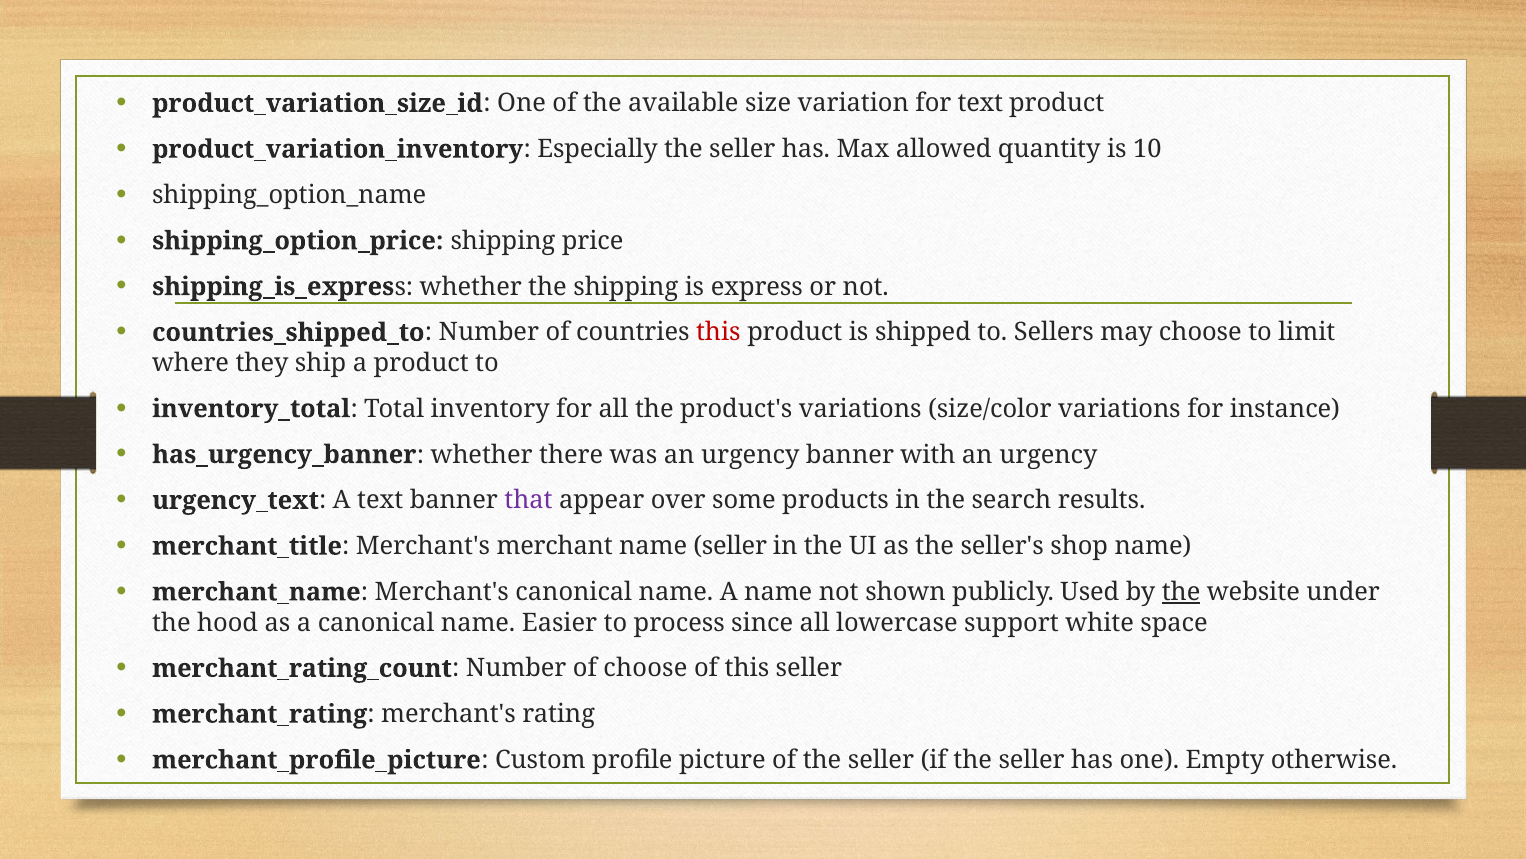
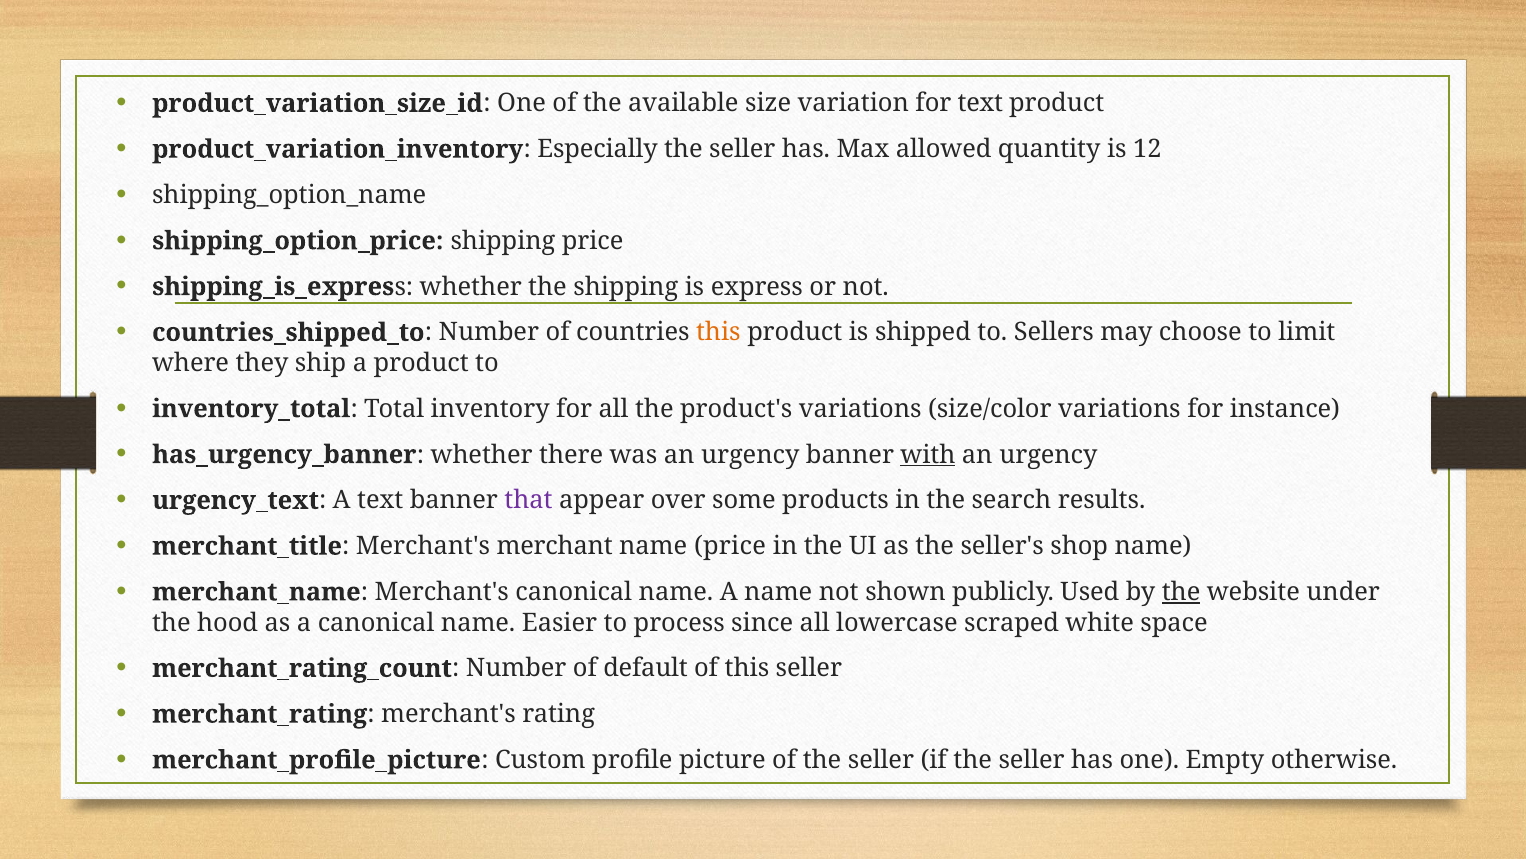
10: 10 -> 12 (1147, 149)
this colour: red -> orange (718, 332)
with underline: none -> present (928, 454)
name seller: seller -> price (730, 546)
support: support -> scraped (1012, 622)
of choose: choose -> default (646, 668)
